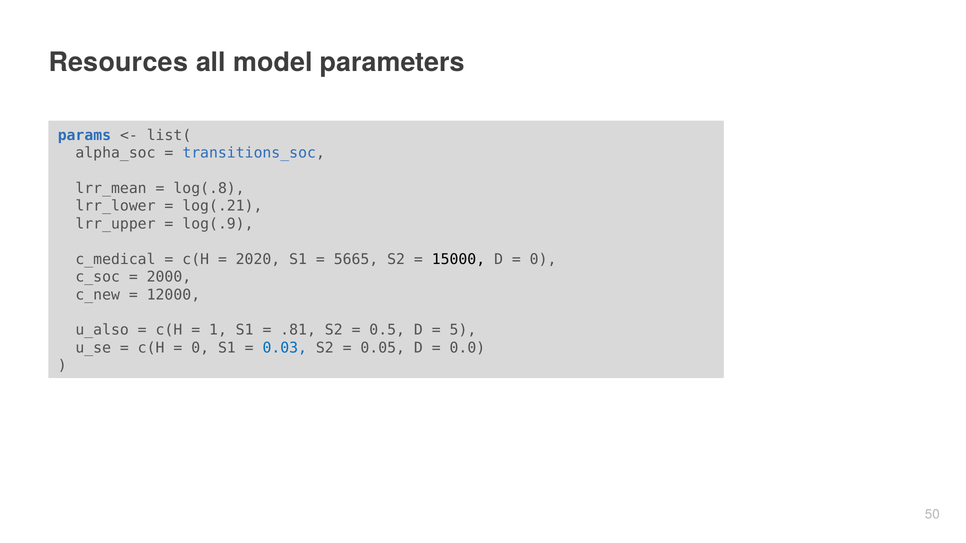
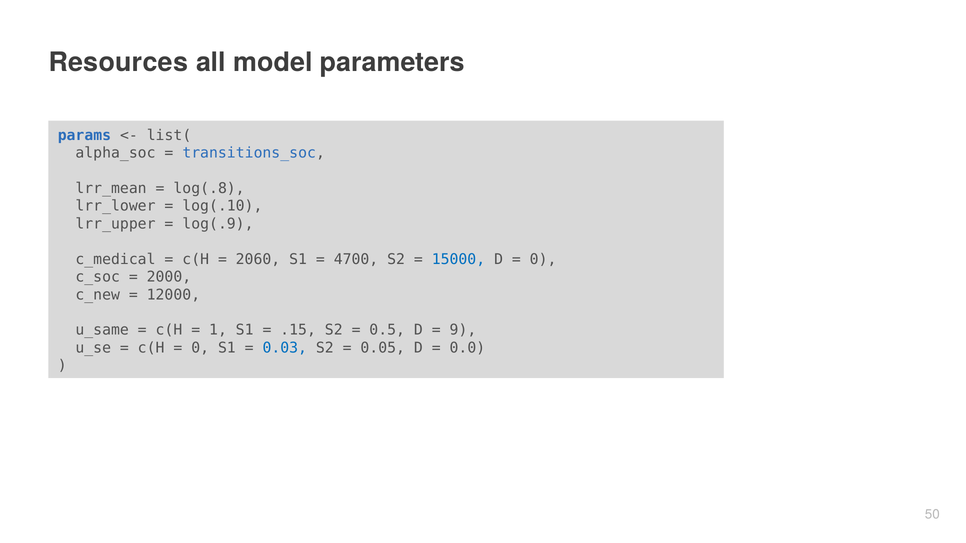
log(.21: log(.21 -> log(.10 (222, 206)
2020: 2020 -> 2060 (258, 259)
5665: 5665 -> 4700 (356, 259)
15000 colour: black -> blue (458, 259)
u_also: u_also -> u_same (102, 330)
.81: .81 -> .15 (298, 330)
5: 5 -> 9 (463, 330)
